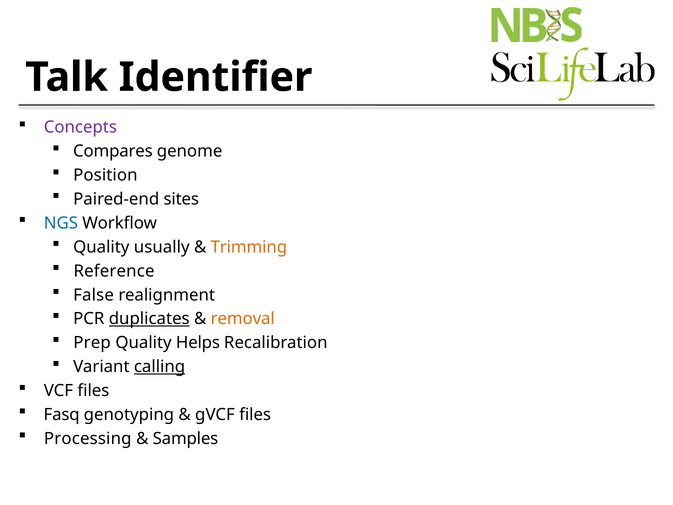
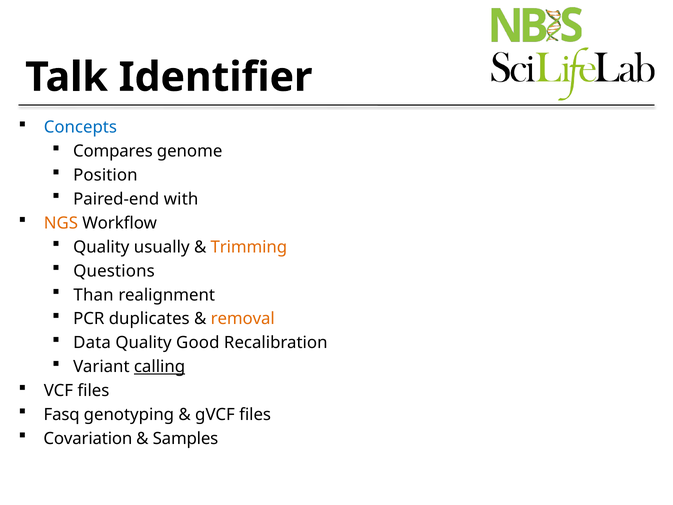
Concepts colour: purple -> blue (80, 127)
sites: sites -> with (181, 199)
NGS colour: blue -> orange (61, 223)
Reference: Reference -> Questions (114, 271)
False: False -> Than (94, 295)
duplicates underline: present -> none (149, 319)
Prep: Prep -> Data (92, 343)
Helps: Helps -> Good (198, 343)
Processing: Processing -> Covariation (88, 438)
